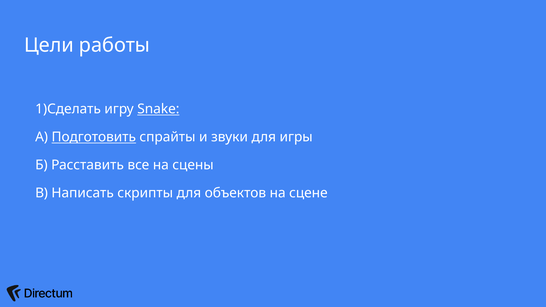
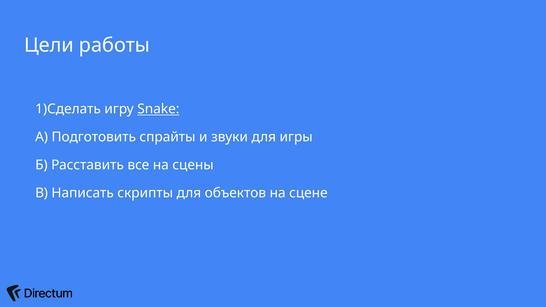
Подготовить underline: present -> none (94, 137)
